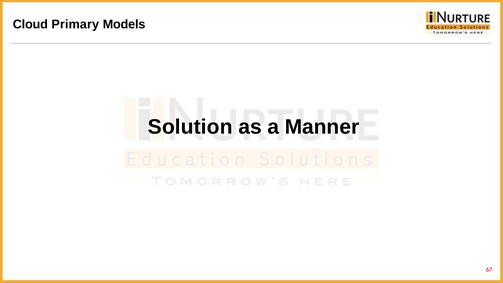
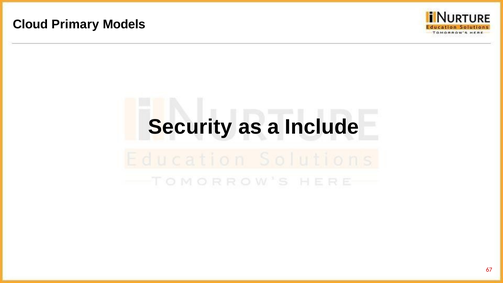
Solution: Solution -> Security (190, 127)
Manner: Manner -> Include (322, 127)
